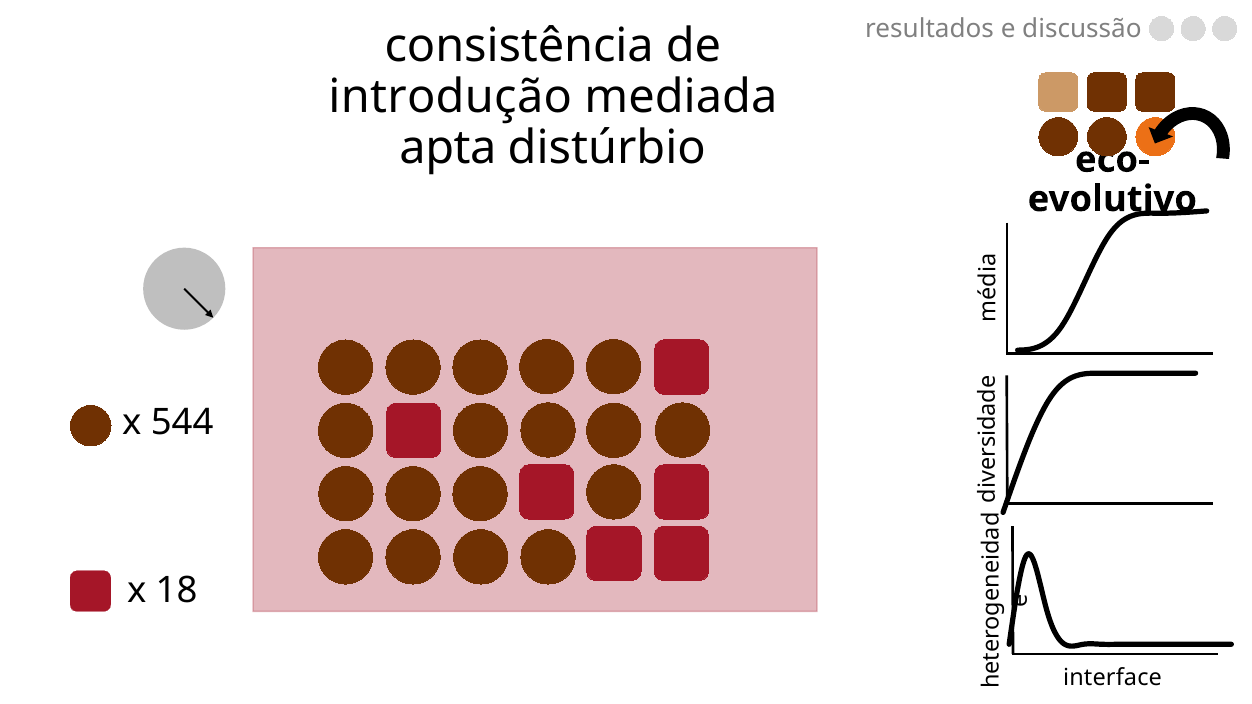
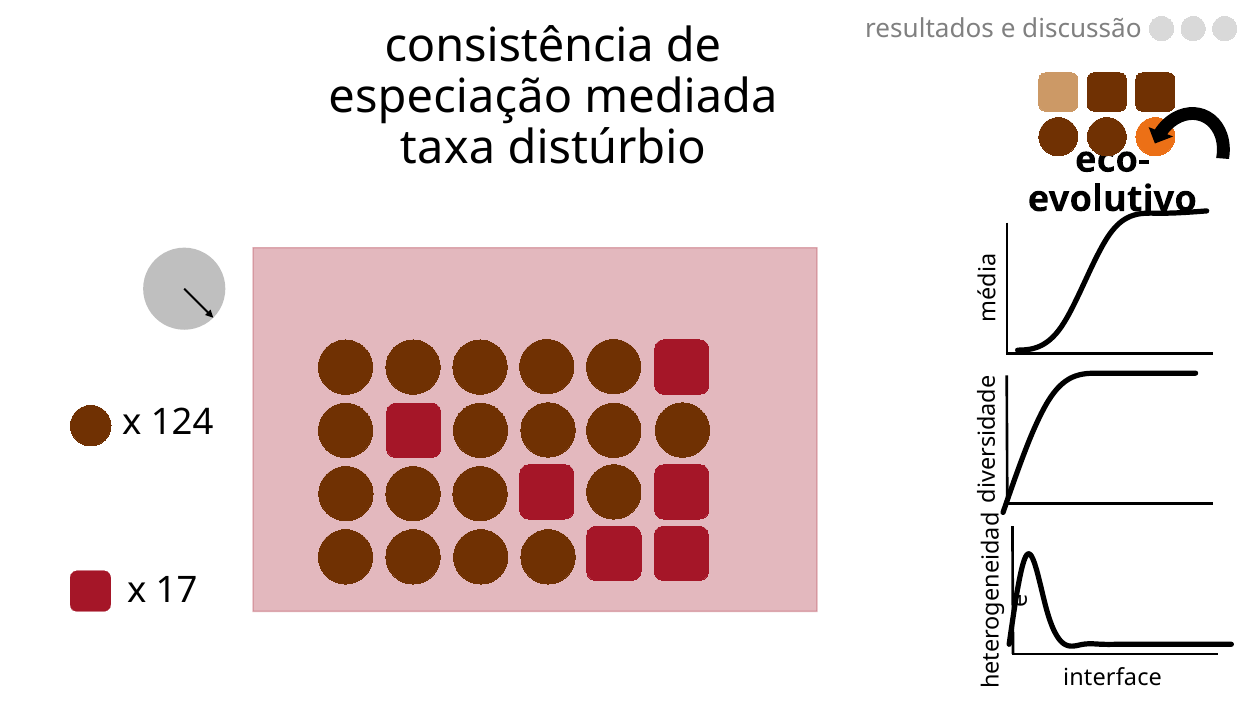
introdução: introdução -> especiação (450, 97)
apta: apta -> taxa (448, 148)
544: 544 -> 124 (182, 423)
18: 18 -> 17 (177, 591)
